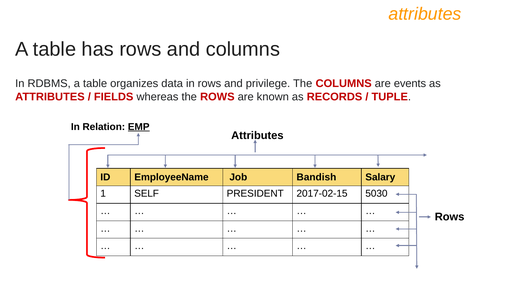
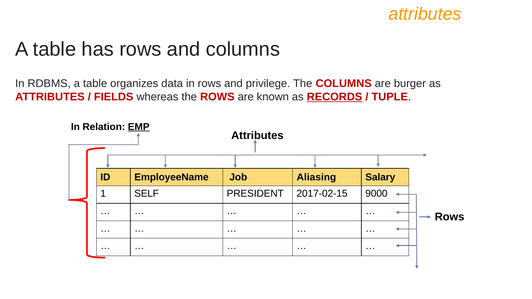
events: events -> burger (410, 84)
RECORDS underline: none -> present (335, 97)
Bandish: Bandish -> Aliasing (316, 177)
5030: 5030 -> 9000 (376, 194)
